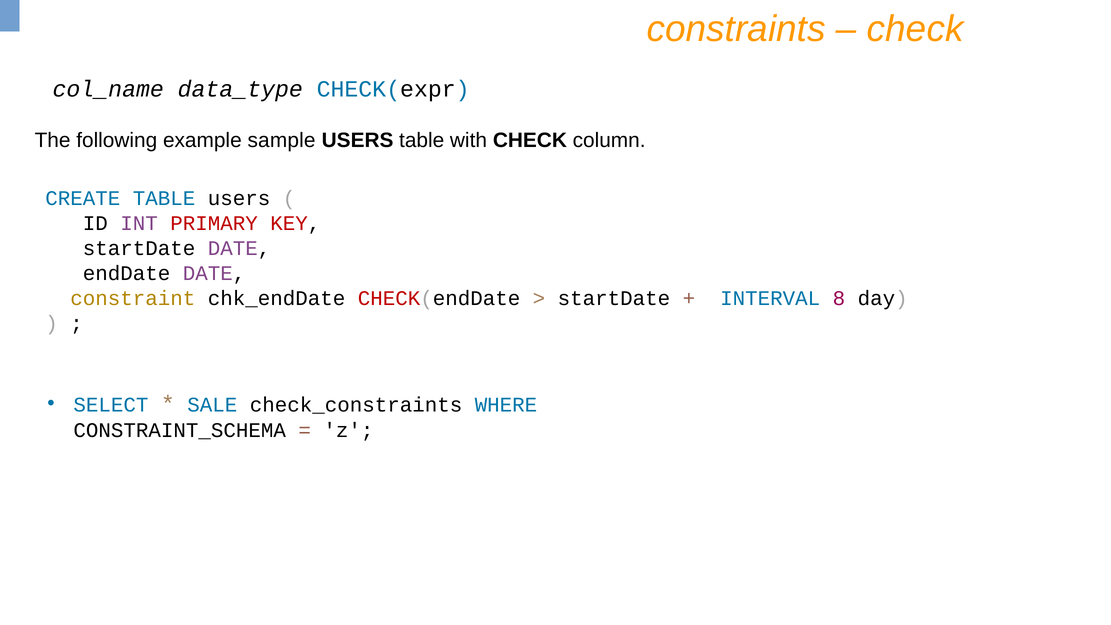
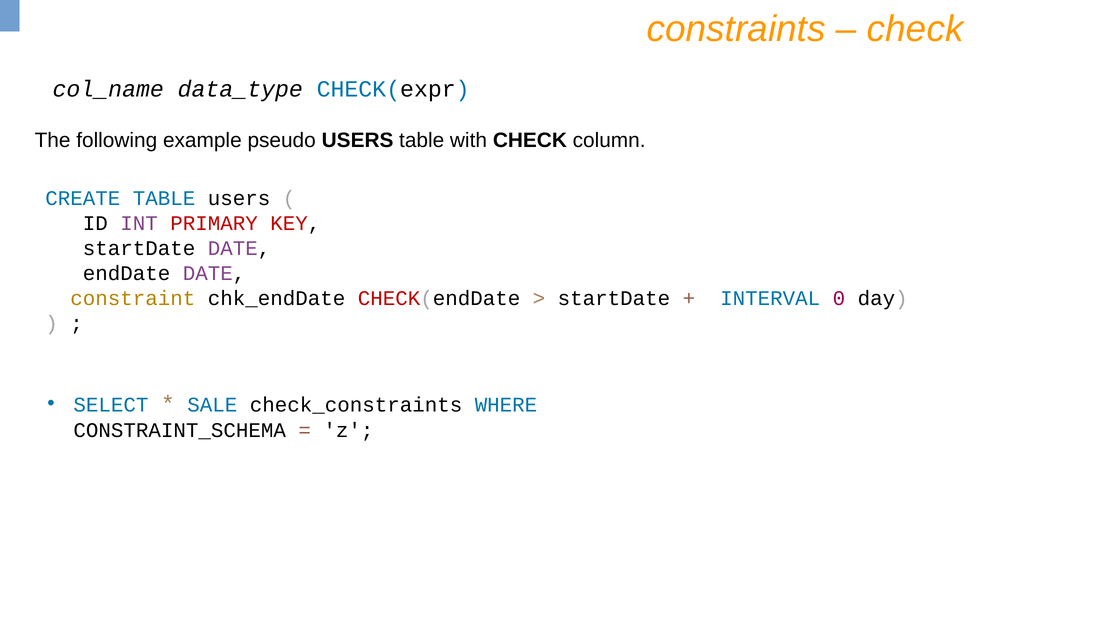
sample: sample -> pseudo (282, 140)
8: 8 -> 0 (839, 298)
